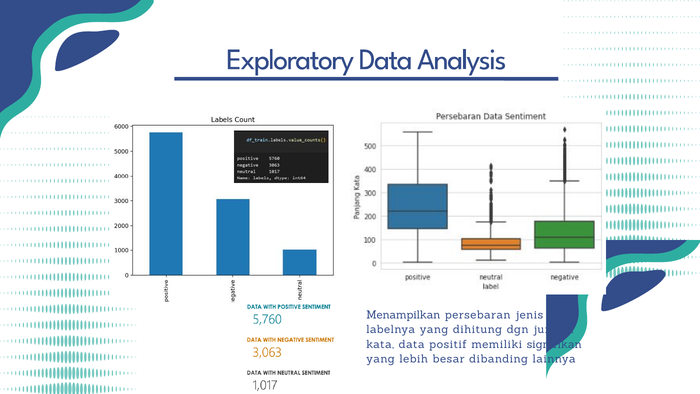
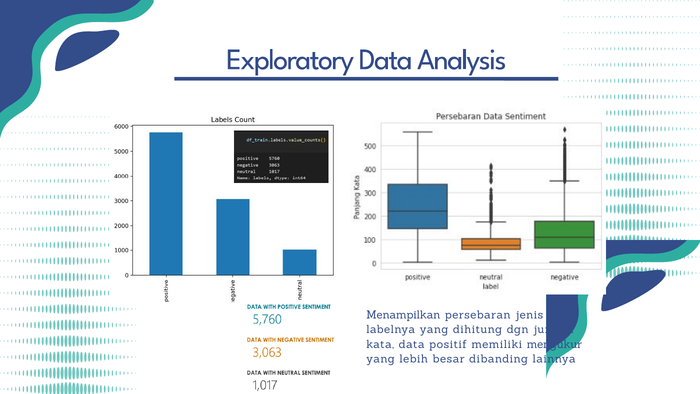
signifikan: signifikan -> mengukur (554, 344)
